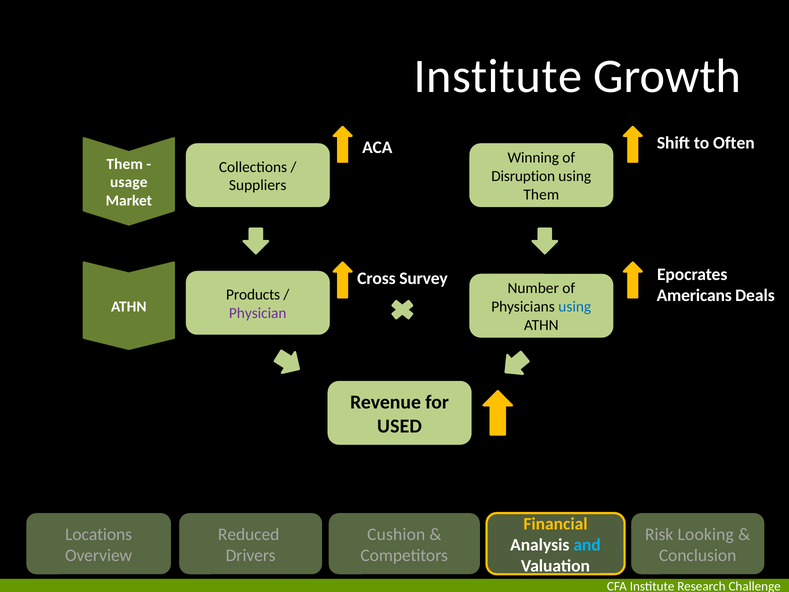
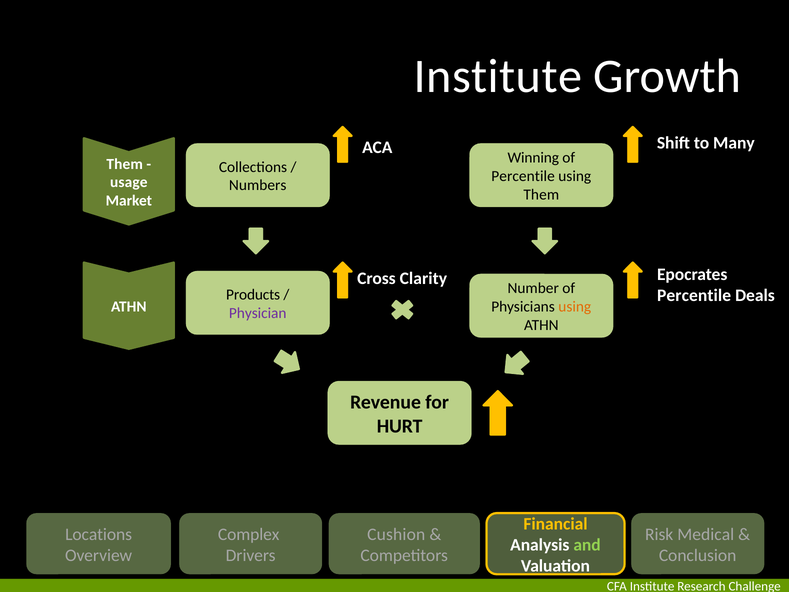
Often: Often -> Many (734, 143)
Disruption: Disruption -> Percentile (523, 176)
Suppliers: Suppliers -> Numbers (258, 185)
Survey: Survey -> Clarity (423, 278)
Americans: Americans -> Percentile (694, 295)
using colour: blue -> orange (575, 307)
USED: USED -> HURT (400, 426)
Reduced: Reduced -> Complex (249, 534)
Looking: Looking -> Medical (706, 534)
and colour: light blue -> light green (587, 545)
